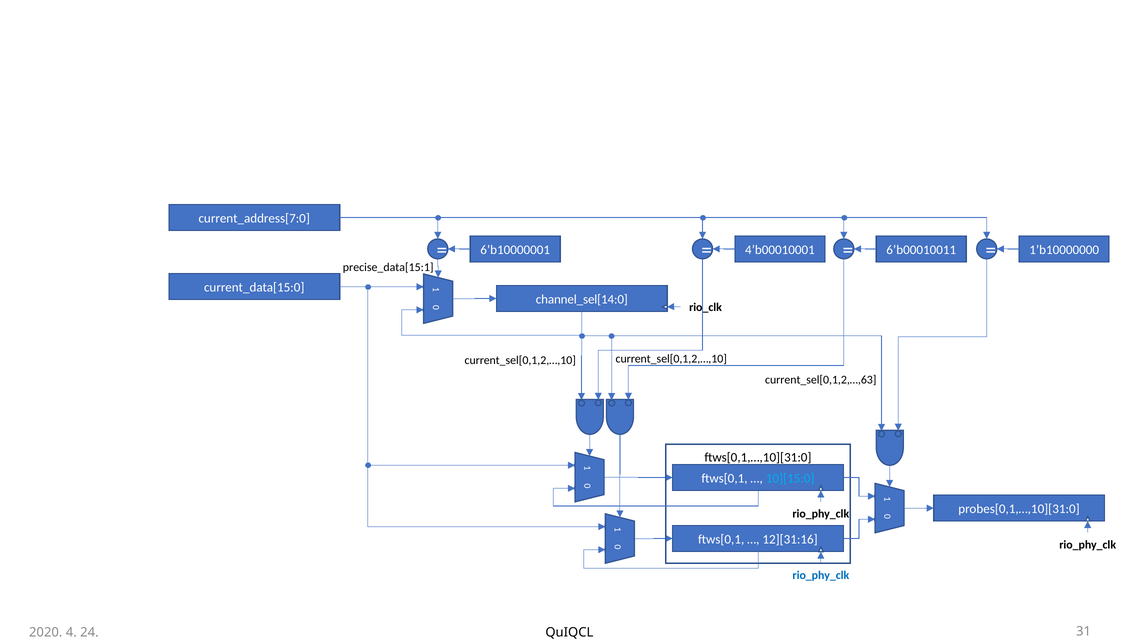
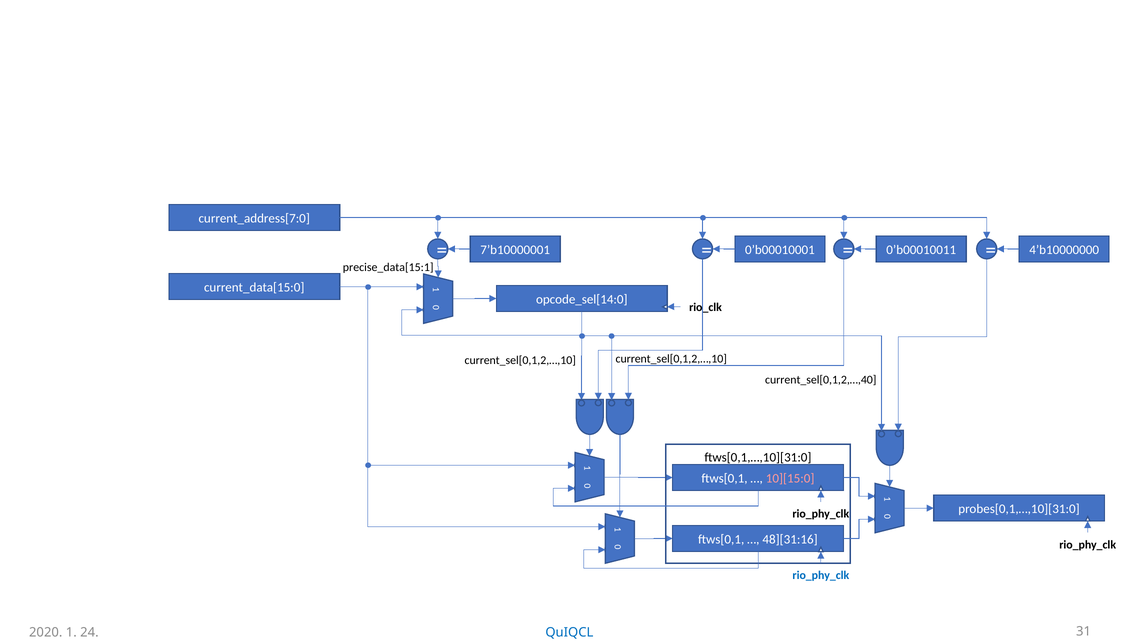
6’b10000001: 6’b10000001 -> 7’b10000001 (515, 250)
4’b00010001: 4’b00010001 -> 0’b00010001 (780, 250)
6’b00010011: 6’b00010011 -> 0’b00010011 (921, 250)
1’b10000000: 1’b10000000 -> 4’b10000000 (1064, 250)
channel_sel[14:0: channel_sel[14:0 -> opcode_sel[14:0 (582, 299)
current_sel[0,1,2,…,63: current_sel[0,1,2,…,63 -> current_sel[0,1,2,…,40 (821, 379)
10][15:0 colour: light blue -> pink (790, 478)
12][31:16: 12][31:16 -> 48][31:16 (790, 539)
2020 4: 4 -> 1 (71, 632)
QuIQCL colour: black -> blue (569, 632)
